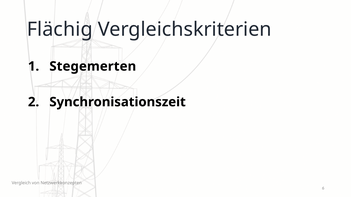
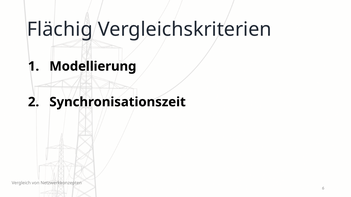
Stegemerten: Stegemerten -> Modellierung (93, 66)
